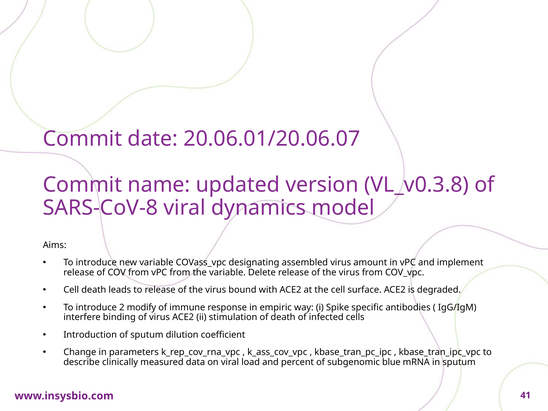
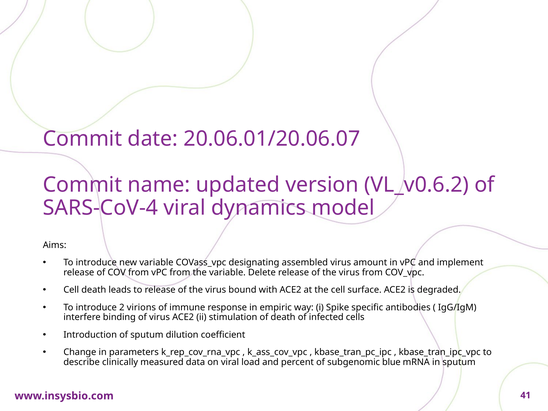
VL_v0.3.8: VL_v0.3.8 -> VL_v0.6.2 (417, 185)
SARS-CoV-8: SARS-CoV-8 -> SARS-CoV-4 (100, 208)
modify: modify -> virions (141, 307)
